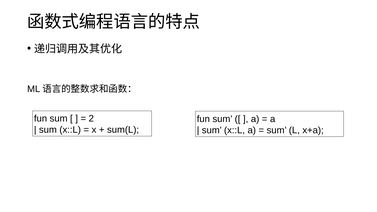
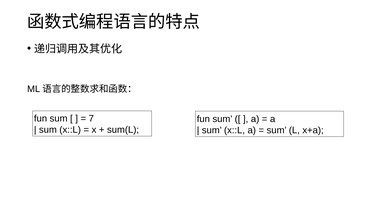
2: 2 -> 7 (91, 119)
